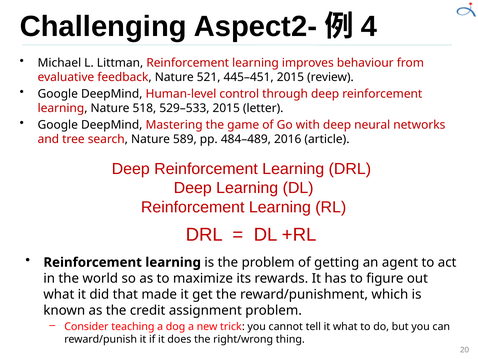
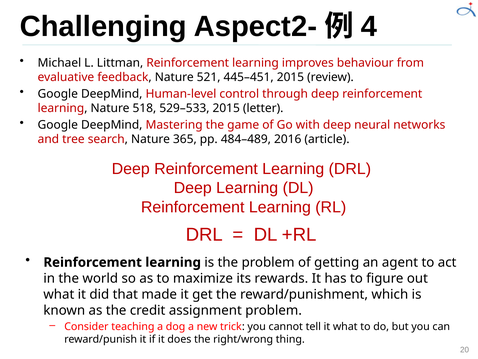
589: 589 -> 365 (185, 139)
